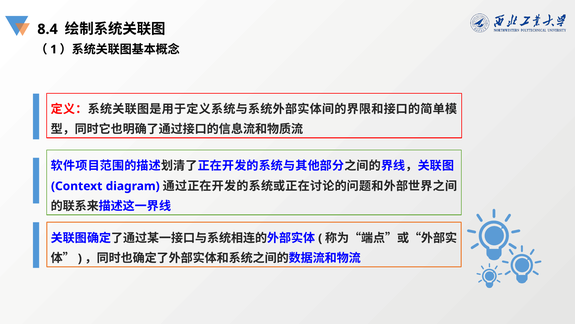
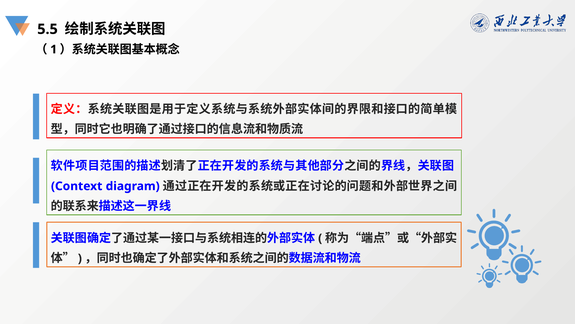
8.4: 8.4 -> 5.5 (48, 29)
